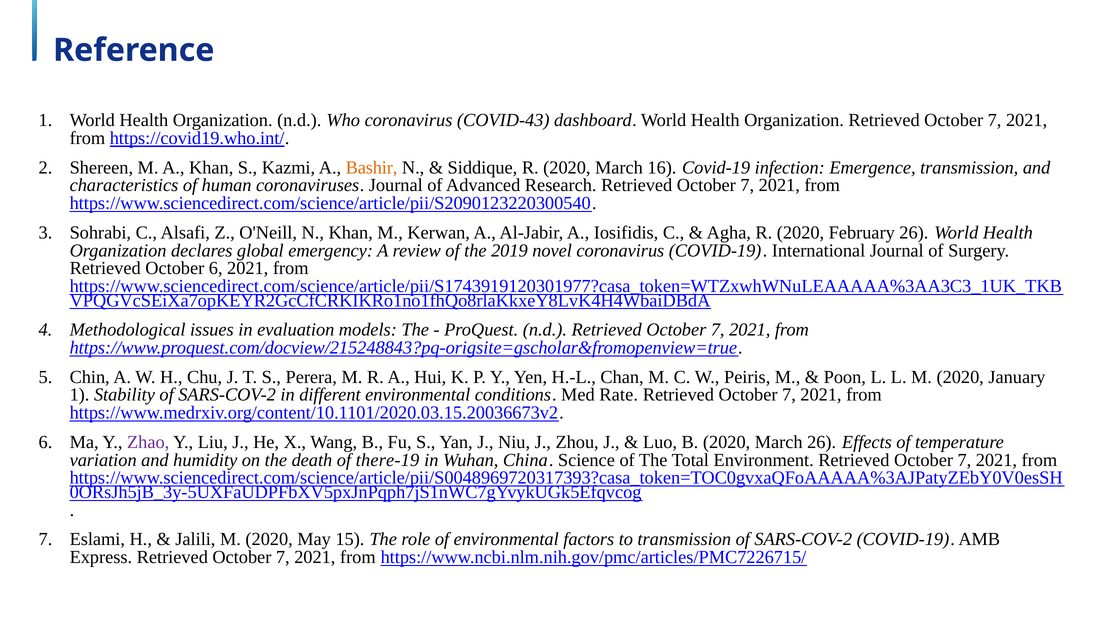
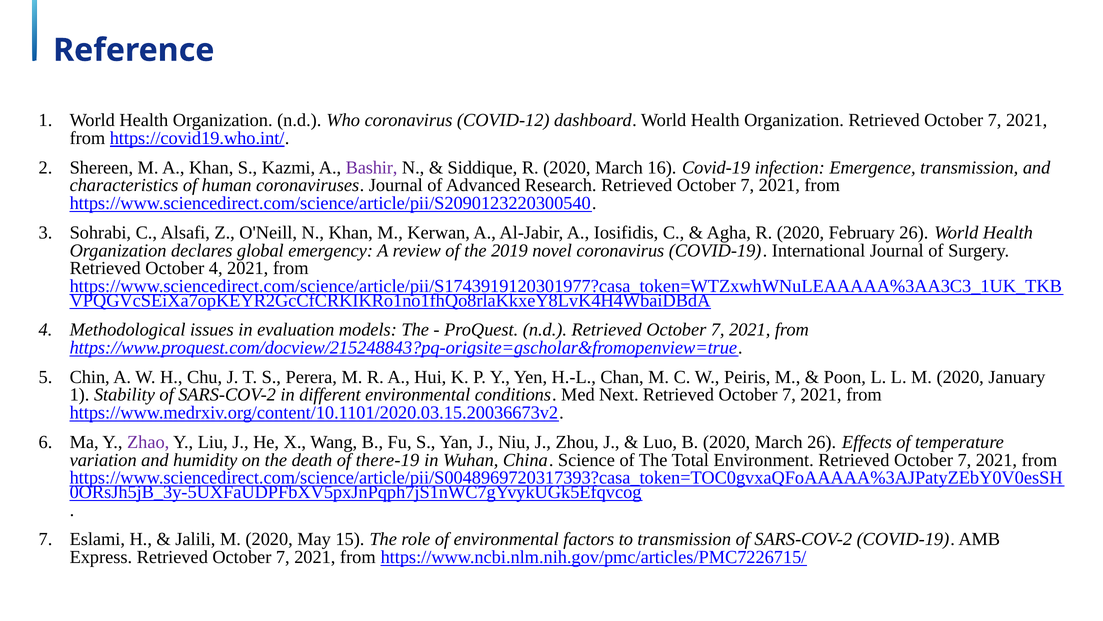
COVID-43: COVID-43 -> COVID-12 (503, 120)
Bashir colour: orange -> purple (372, 167)
October 6: 6 -> 4 (216, 268)
Rate: Rate -> Next (619, 395)
